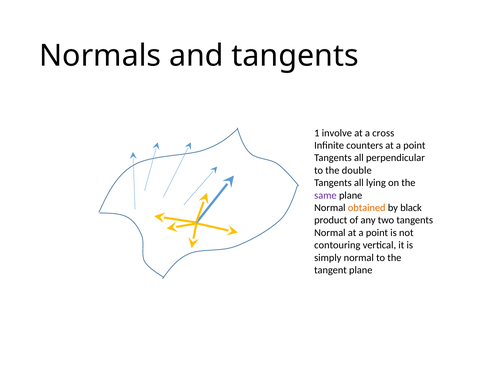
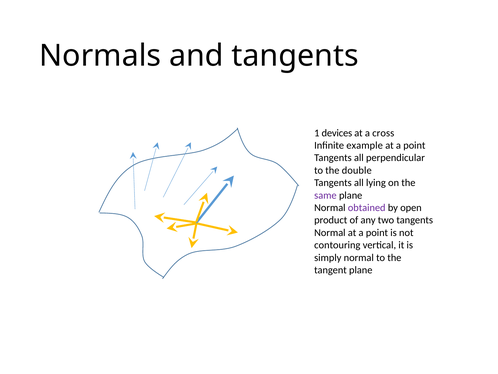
involve: involve -> devices (337, 133)
counters: counters -> example (365, 145)
obtained colour: orange -> purple (367, 207)
black: black -> open (411, 207)
